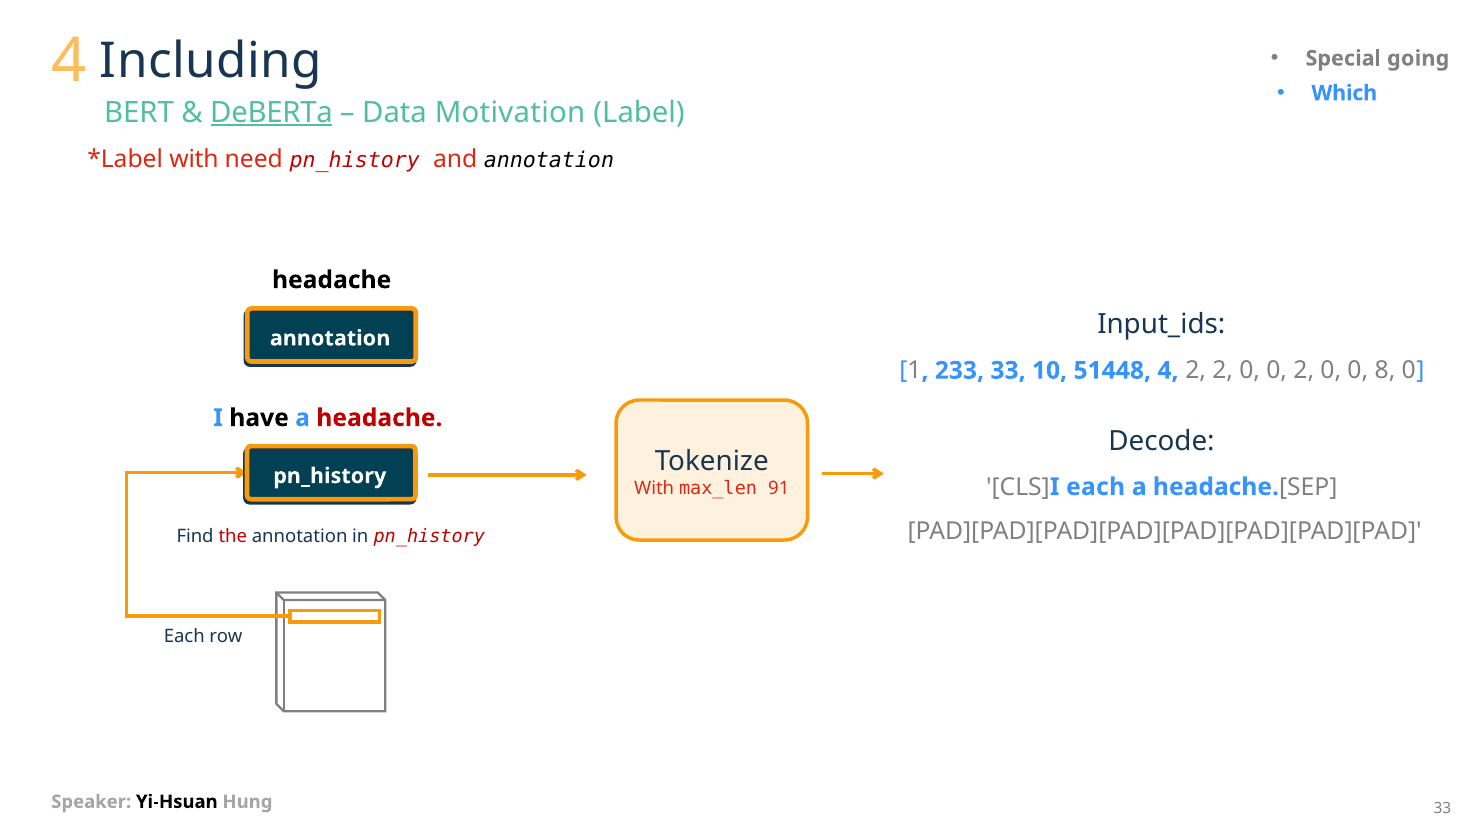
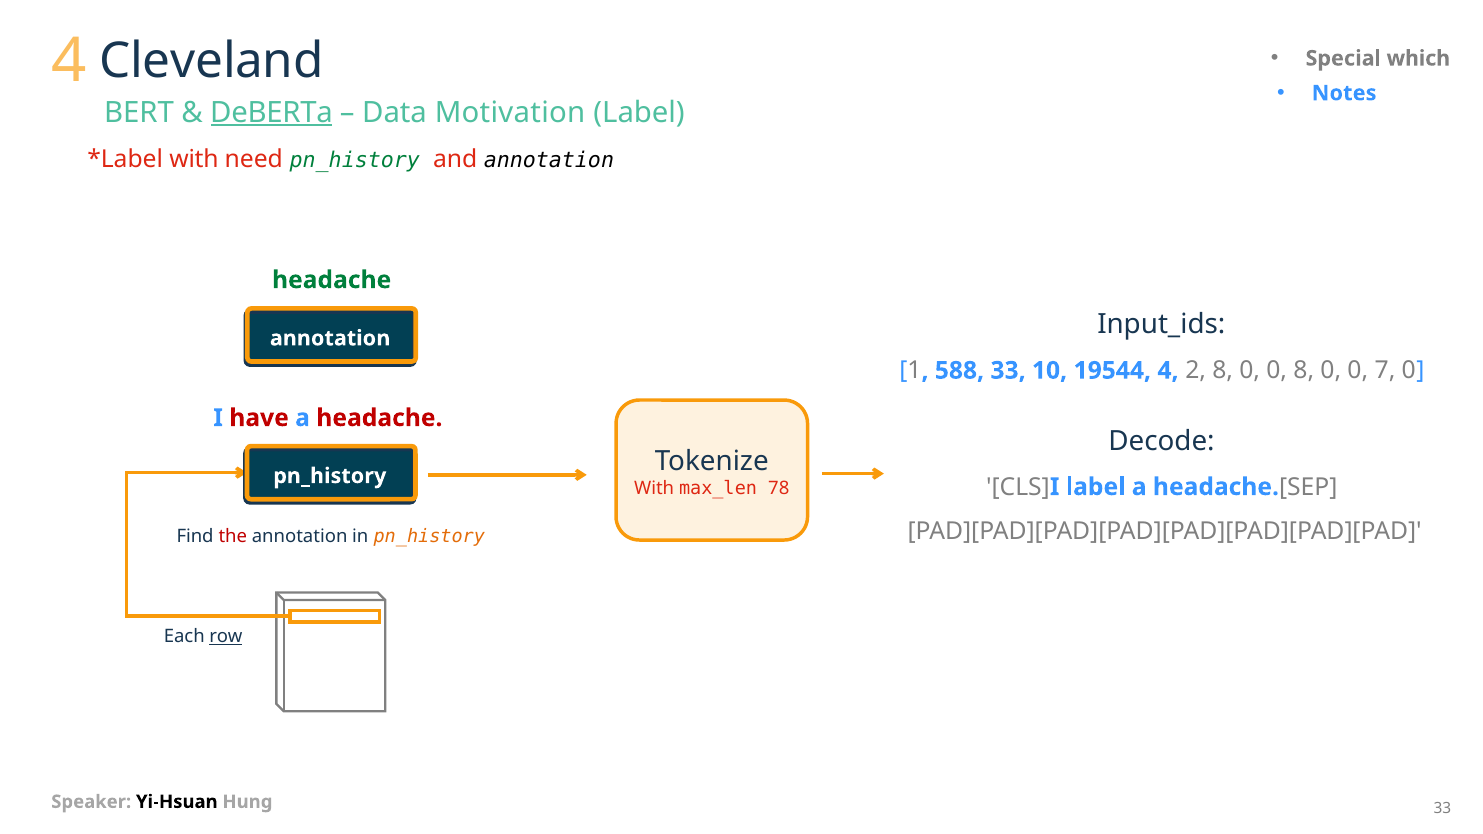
going: going -> which (1418, 58)
Including: Including -> Cleveland (212, 61)
Which: Which -> Notes (1344, 93)
pn_history colour: red -> green (355, 160)
headache colour: black -> green (332, 280)
233: 233 -> 588 (959, 371)
51448: 51448 -> 19544 (1112, 371)
2 2: 2 -> 8 (1223, 371)
0 2: 2 -> 8 (1304, 371)
8: 8 -> 7 (1385, 371)
have colour: black -> red (259, 418)
CLS]I each: each -> label (1096, 487)
91: 91 -> 78 (779, 488)
pn_history colour: red -> orange (429, 536)
row underline: none -> present (226, 636)
